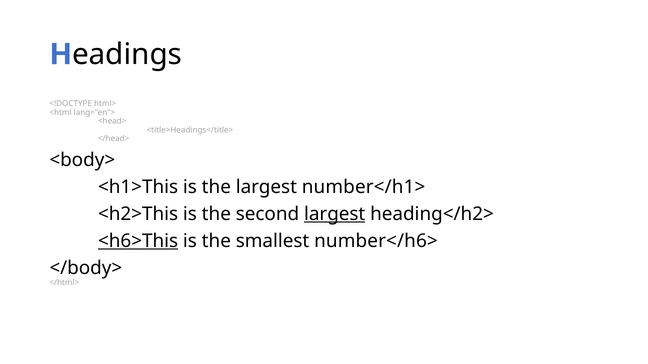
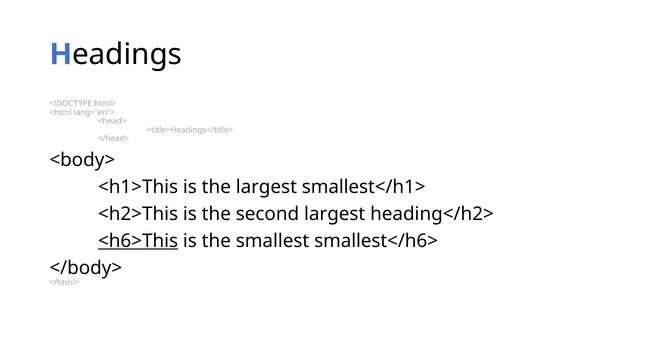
number</h1>: number</h1> -> smallest</h1> (364, 187)
largest underline: present -> none (335, 214)
number</h6>: number</h6> -> smallest</h6> (376, 241)
